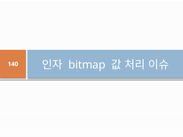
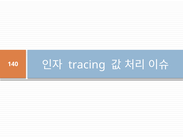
bitmap: bitmap -> tracing (87, 65)
